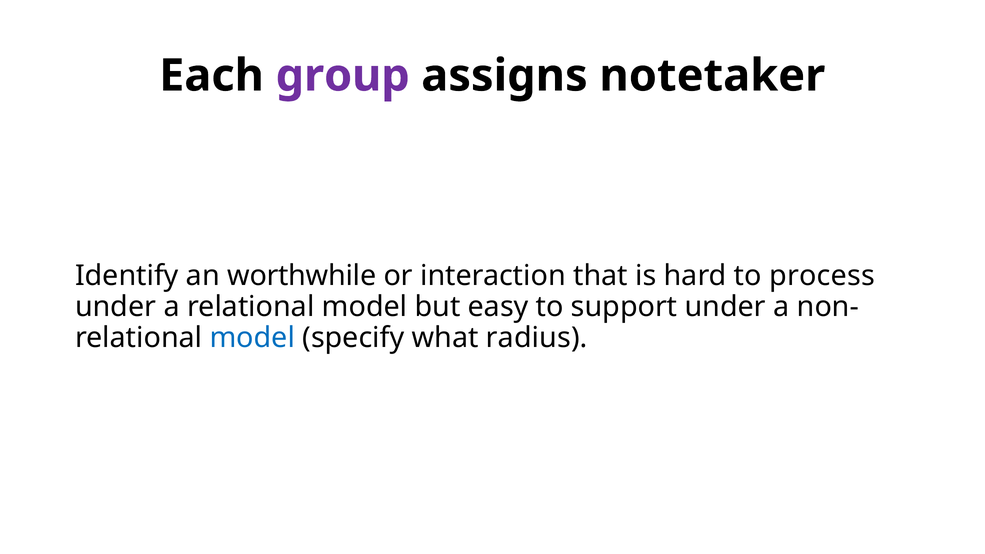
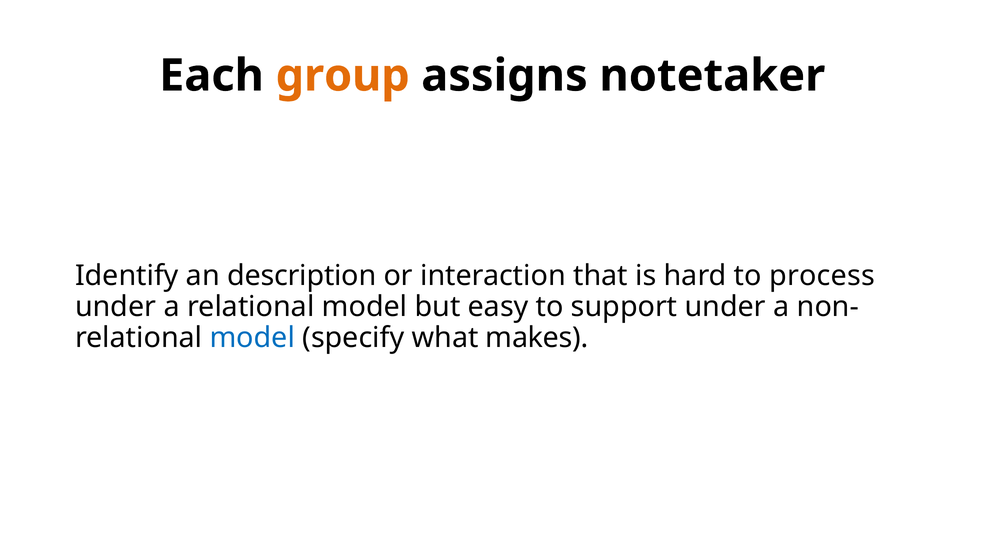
group colour: purple -> orange (343, 76)
worthwhile: worthwhile -> description (302, 276)
radius: radius -> makes (537, 338)
